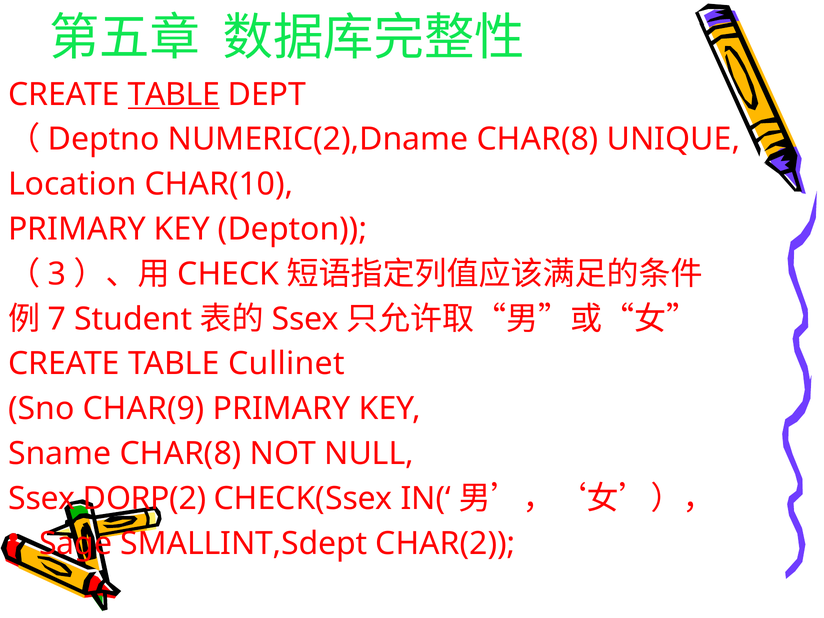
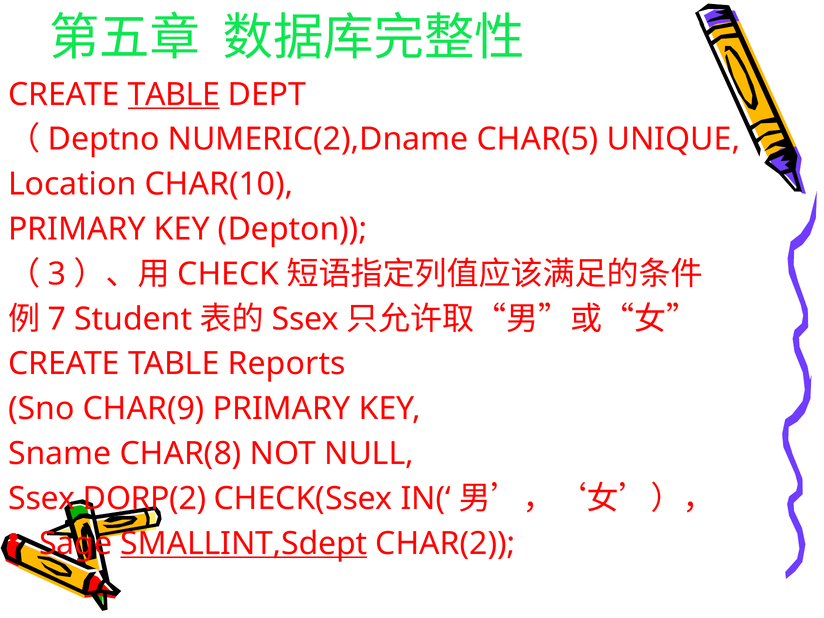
NUMERIC(2),Dname CHAR(8: CHAR(8 -> CHAR(5 (538, 139)
Cullinet: Cullinet -> Reports (287, 364)
SMALLINT,Sdept underline: none -> present (244, 543)
